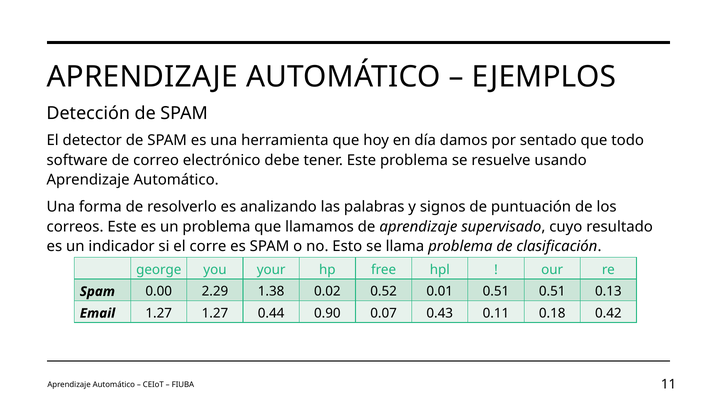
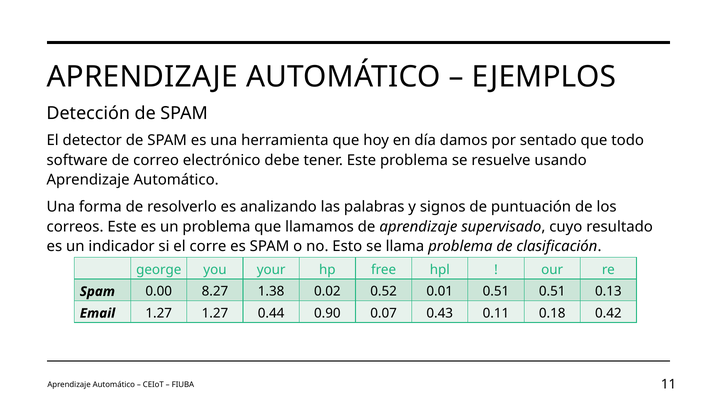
2.29: 2.29 -> 8.27 (215, 292)
